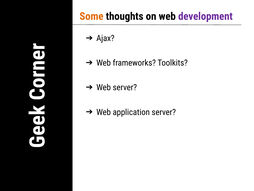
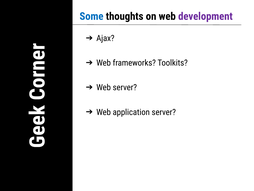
Some colour: orange -> blue (91, 16)
